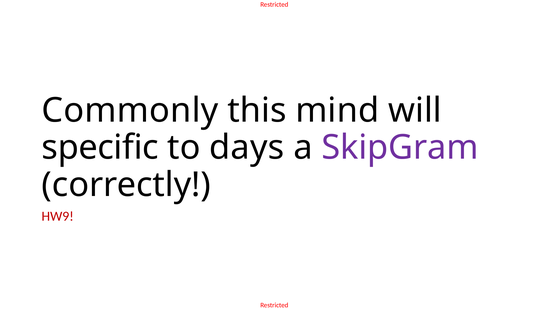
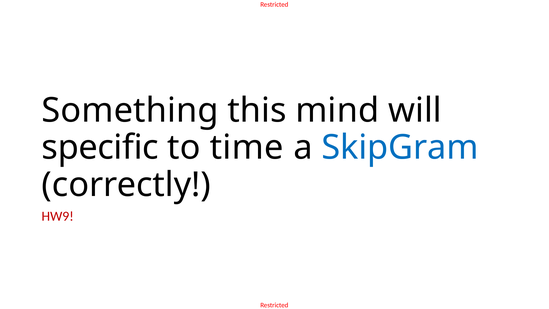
Commonly: Commonly -> Something (130, 111)
days: days -> time (247, 148)
SkipGram colour: purple -> blue (400, 148)
